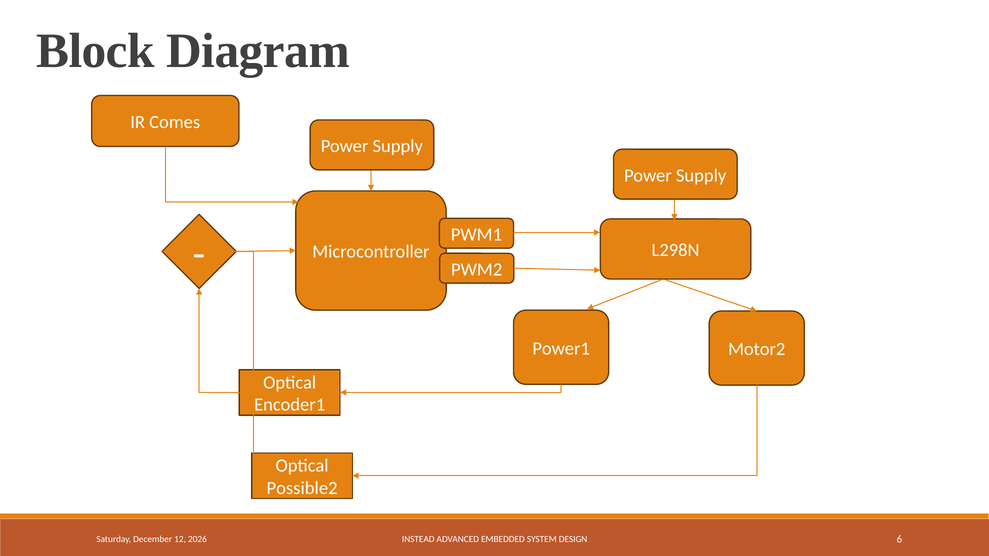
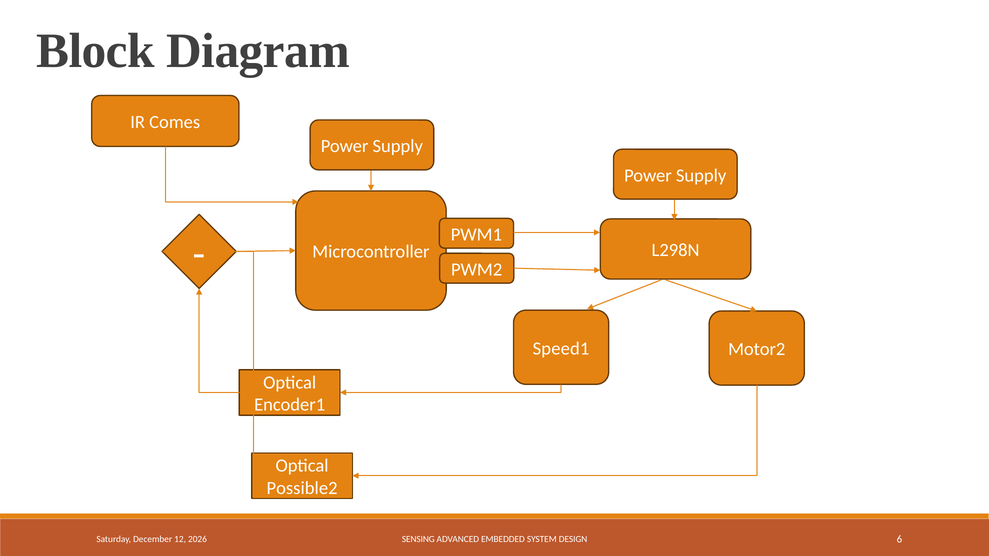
Power1: Power1 -> Speed1 (561, 349)
INSTEAD: INSTEAD -> SENSING (418, 539)
